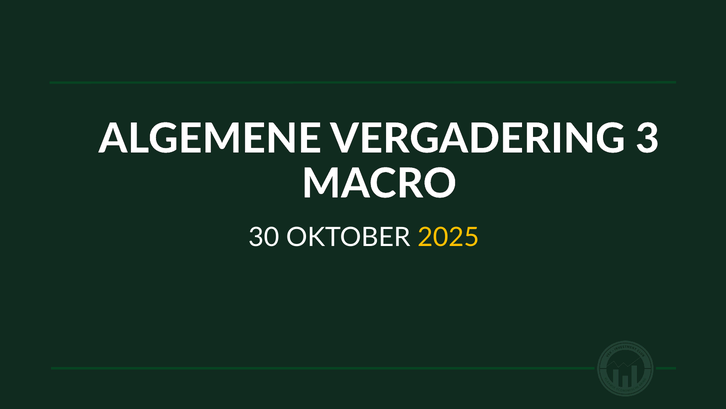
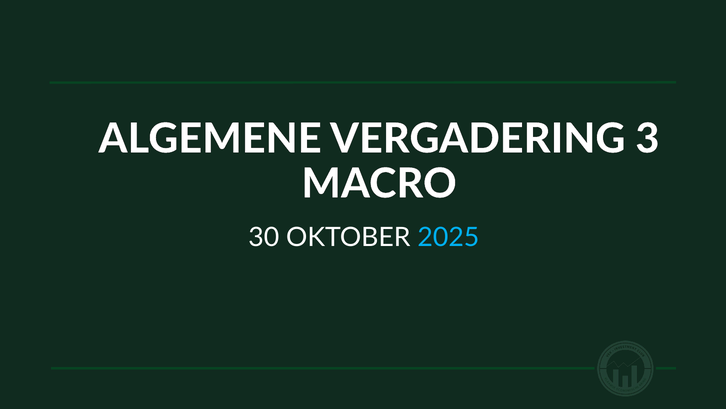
2025 colour: yellow -> light blue (448, 237)
